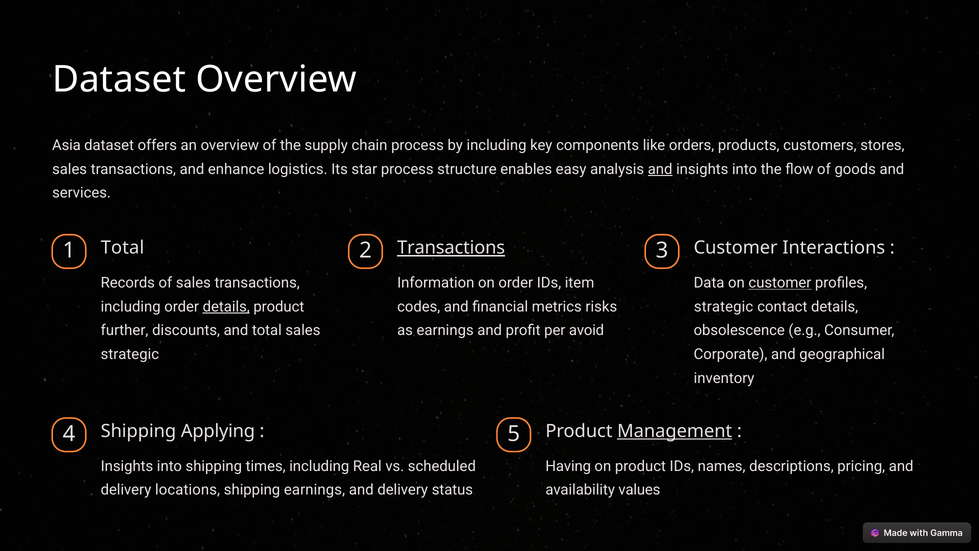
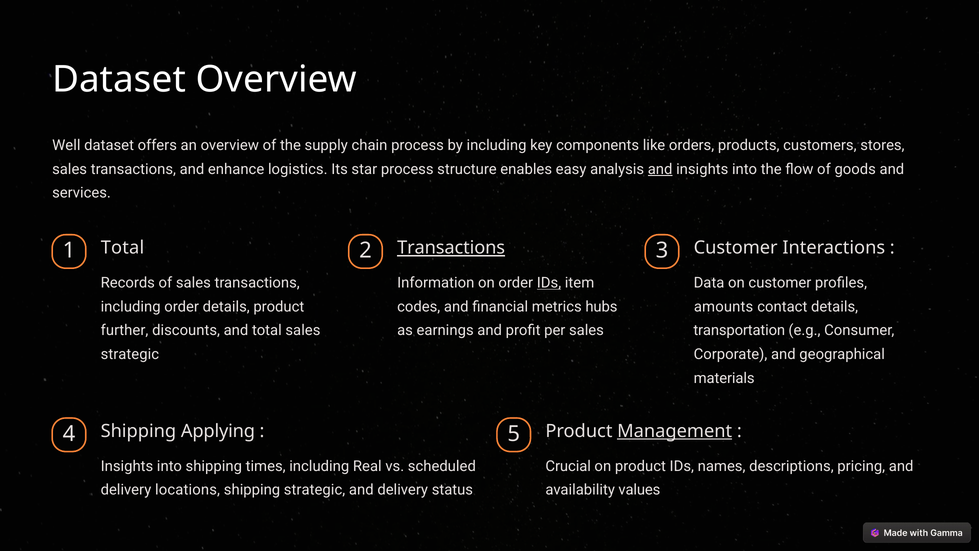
Asia: Asia -> Well (66, 145)
IDs underline: none -> present (549, 283)
customer underline: present -> none (780, 283)
details underline: present -> none (226, 306)
risks: risks -> hubs (601, 306)
strategic: strategic -> amounts (724, 307)
per avoid: avoid -> sales (586, 330)
obsolescence: obsolescence -> transportation (739, 330)
inventory: inventory -> materials (724, 378)
Having: Having -> Crucial (568, 466)
shipping earnings: earnings -> strategic (315, 490)
